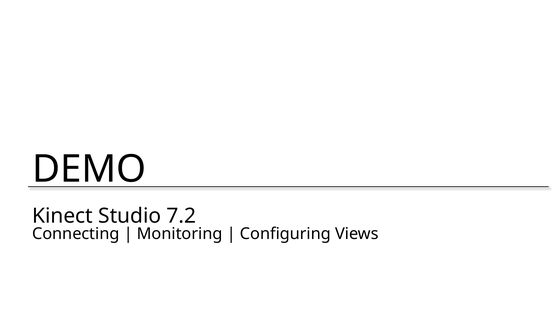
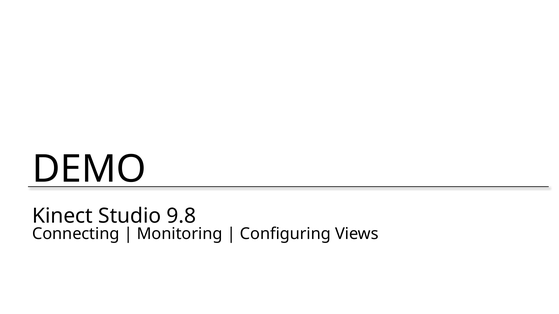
7.2: 7.2 -> 9.8 (181, 216)
